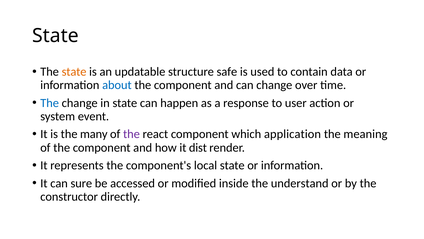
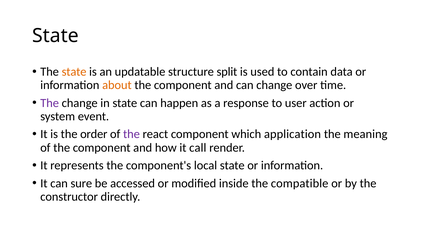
safe: safe -> split (227, 72)
about colour: blue -> orange (117, 85)
The colour: blue -> purple (50, 103)
many: many -> order (94, 134)
dist: dist -> call (198, 147)
understand: understand -> compatible (300, 183)
